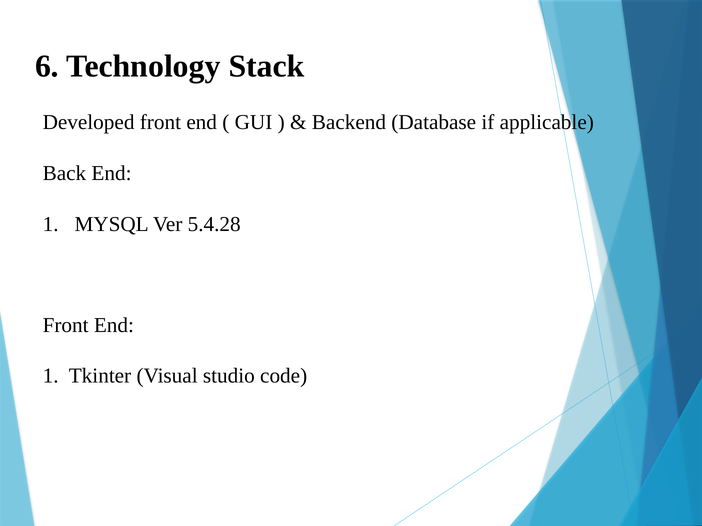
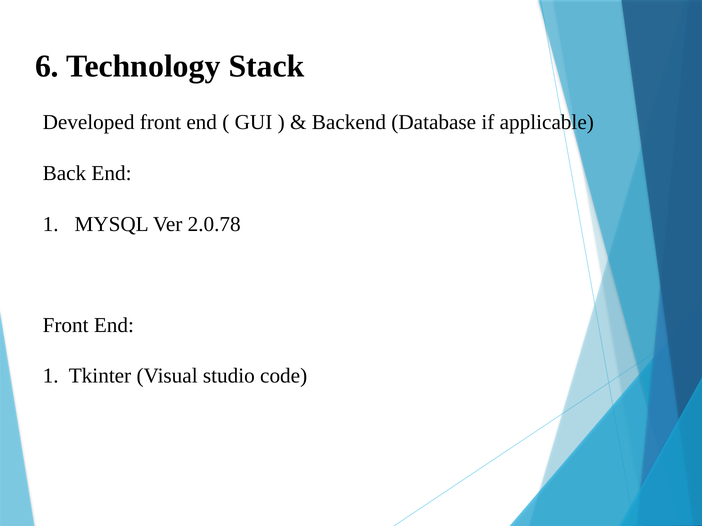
5.4.28: 5.4.28 -> 2.0.78 (214, 224)
